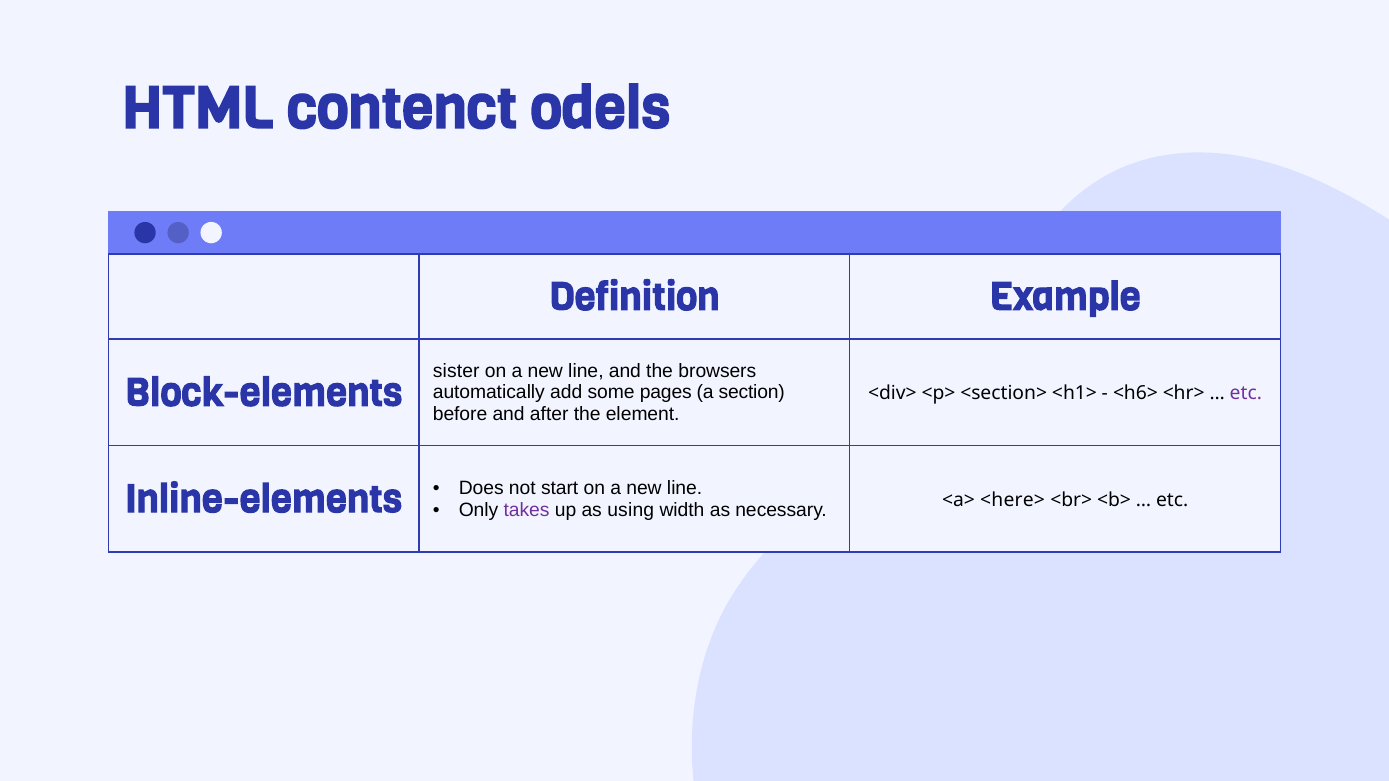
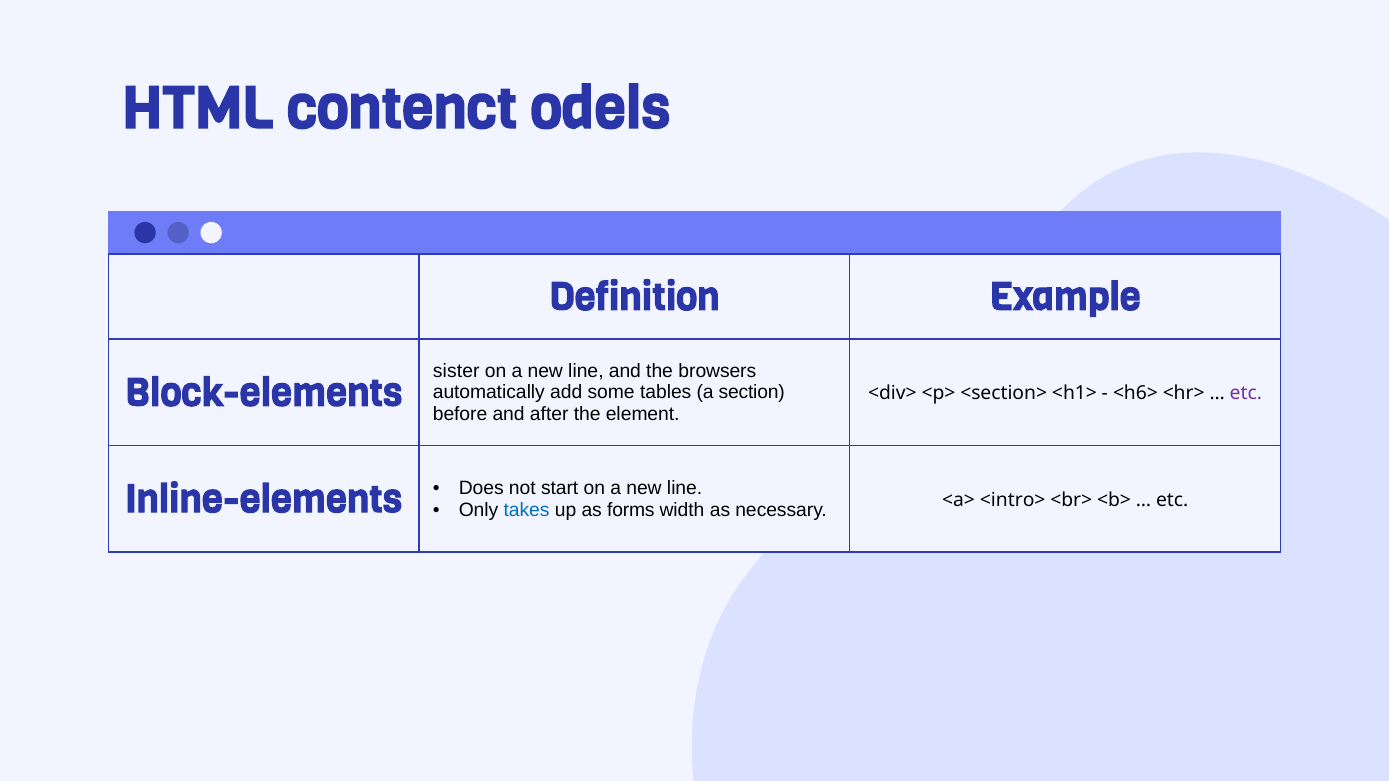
pages: pages -> tables (666, 393)
takes colour: purple -> blue (527, 510)
using: using -> forms (631, 510)
<here>: <here> -> <intro> (1013, 500)
